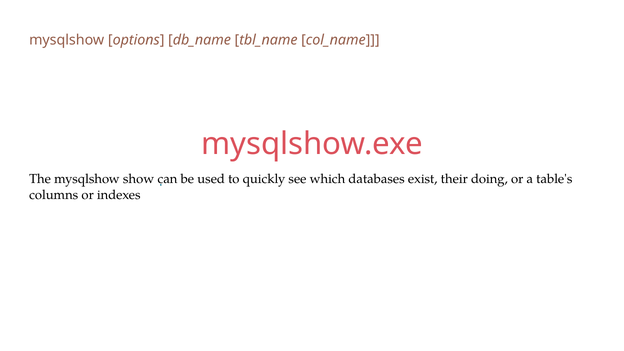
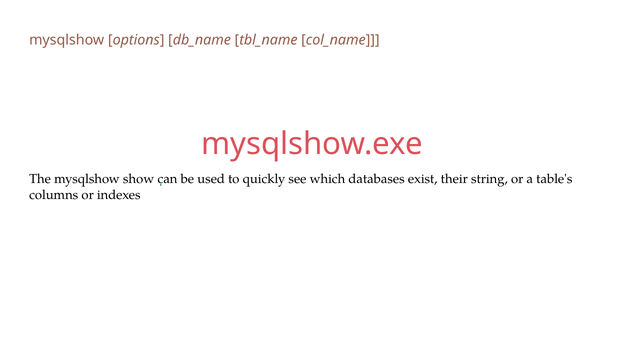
doing: doing -> string (489, 179)
